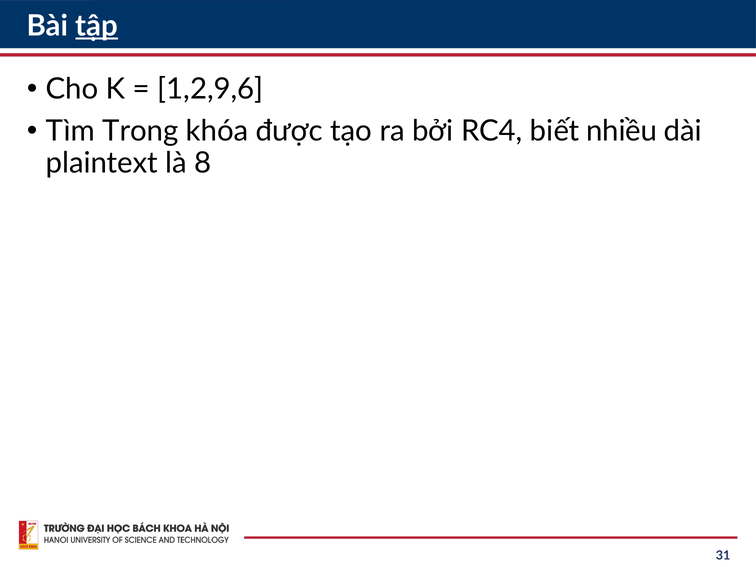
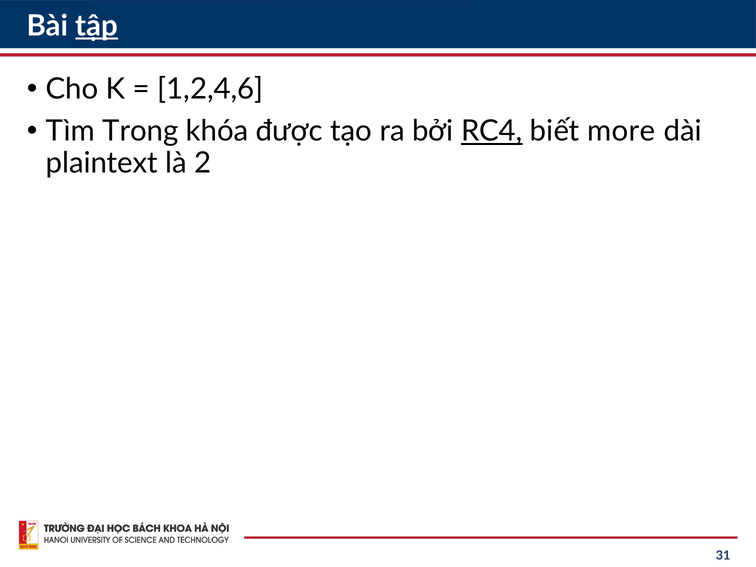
1,2,9,6: 1,2,9,6 -> 1,2,4,6 (210, 89)
RC4 underline: none -> present (492, 131)
nhiều: nhiều -> more (621, 131)
8: 8 -> 2 (203, 163)
